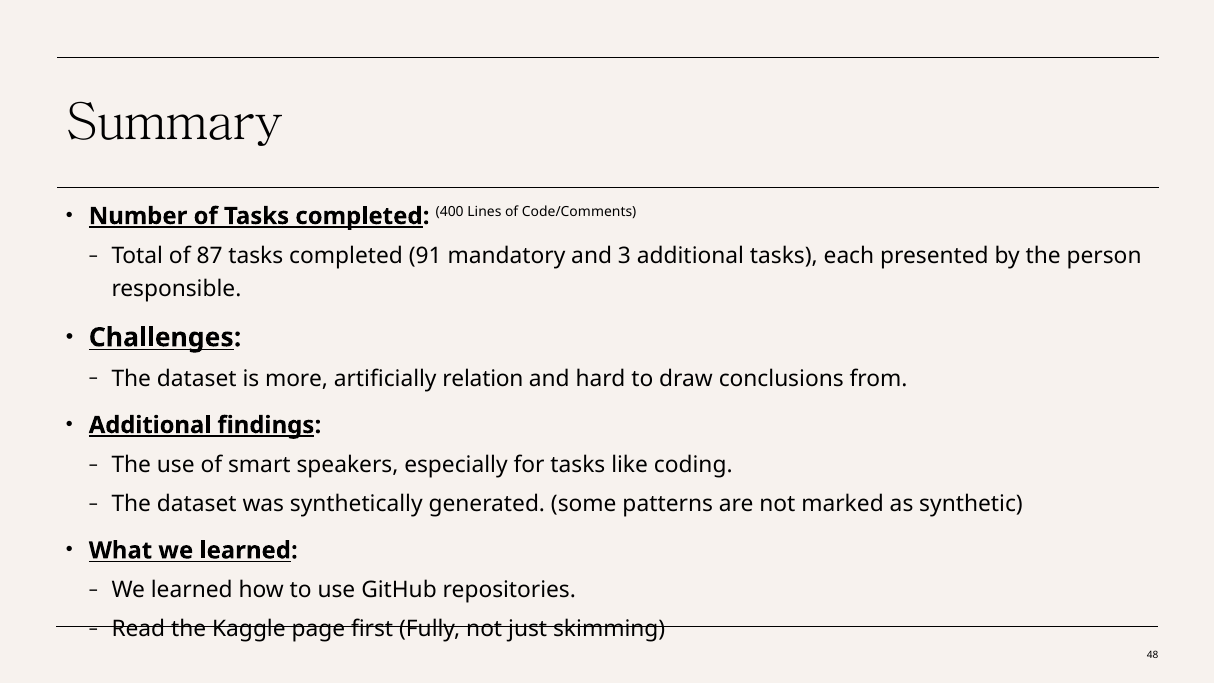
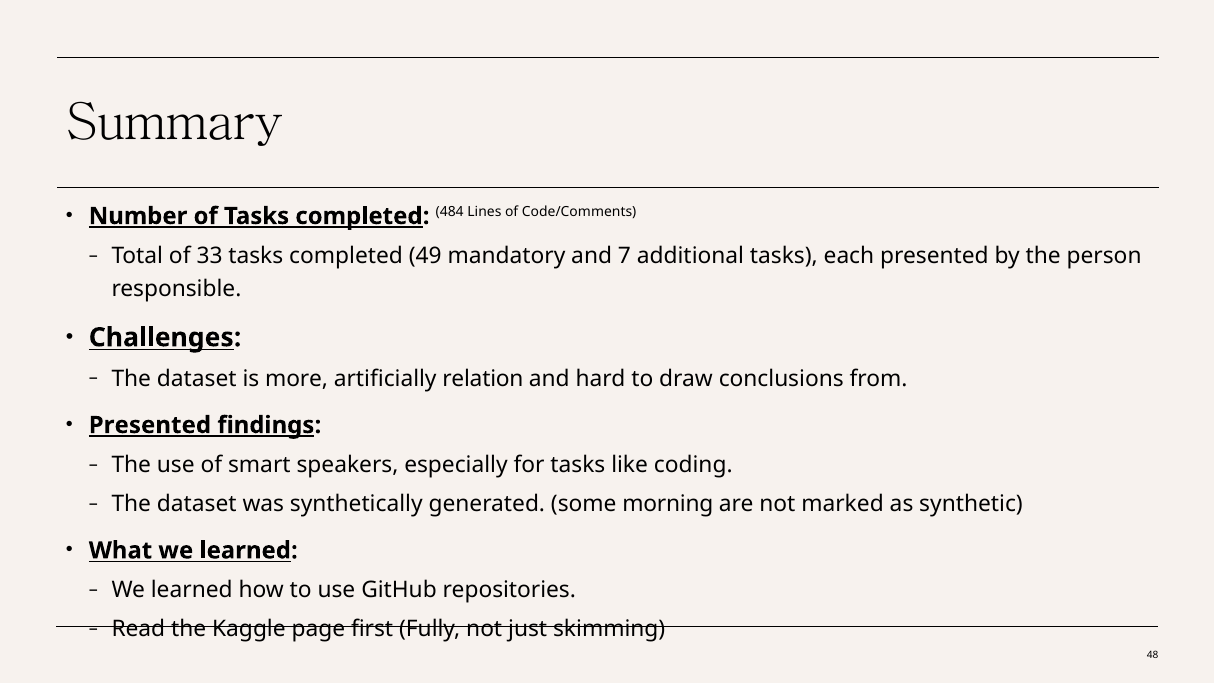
400: 400 -> 484 (450, 212)
87: 87 -> 33 (210, 256)
91: 91 -> 49 (425, 256)
3: 3 -> 7 (624, 256)
Additional: Additional -> Presented (150, 425)
patterns: patterns -> morning (668, 504)
